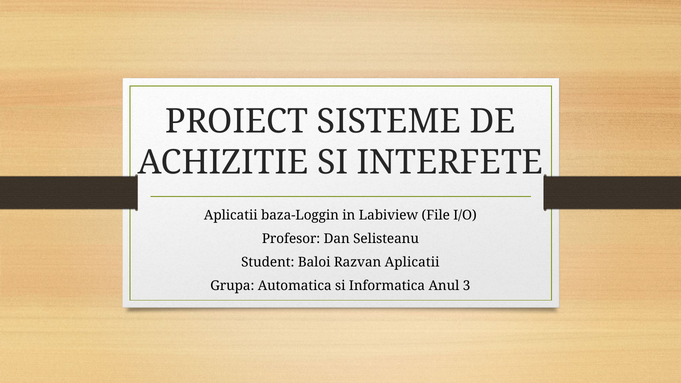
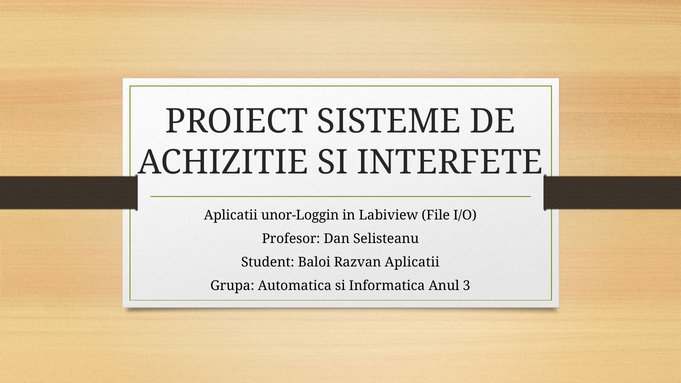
baza-Loggin: baza-Loggin -> unor-Loggin (300, 216)
